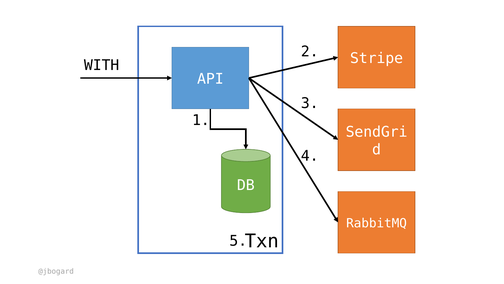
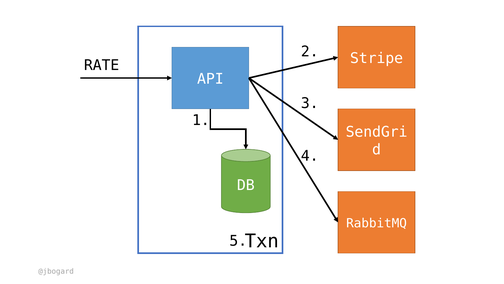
WITH: WITH -> RATE (102, 65)
